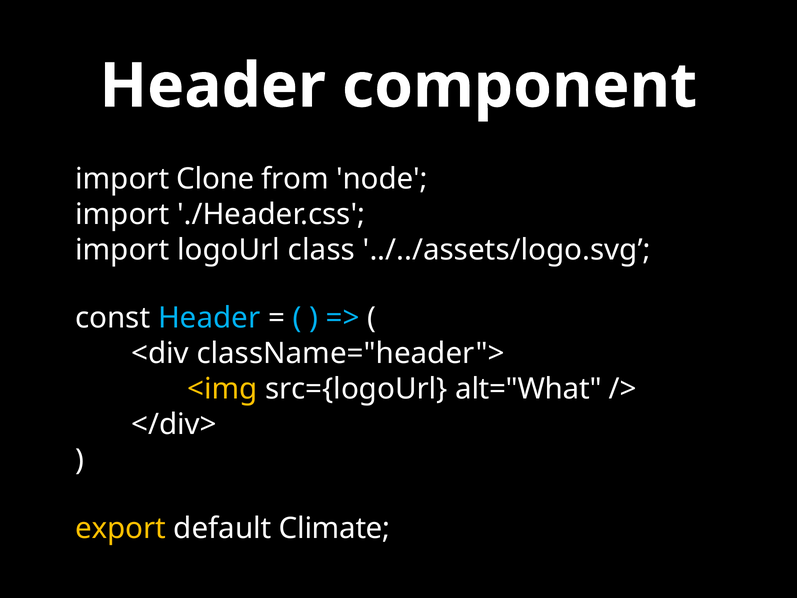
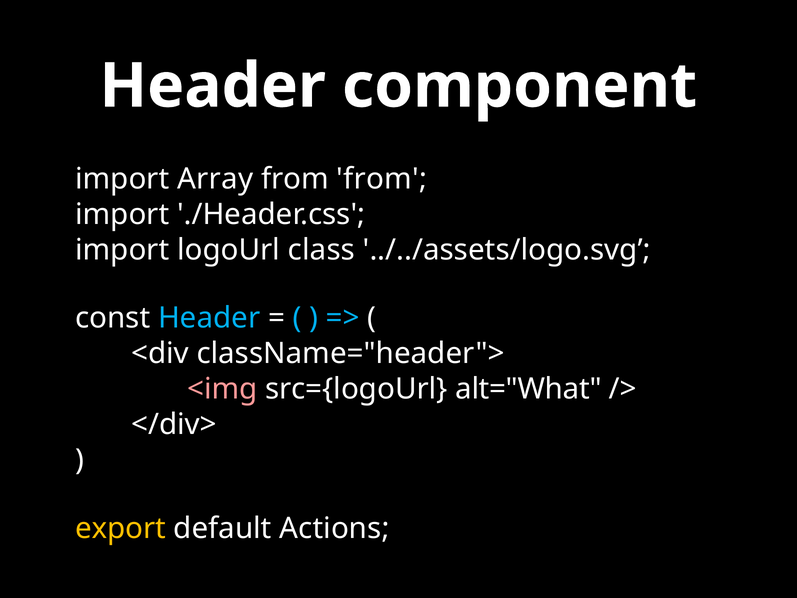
Clone: Clone -> Array (215, 179)
from node: node -> from (382, 179)
<img colour: yellow -> pink (222, 389)
Climate: Climate -> Actions (334, 528)
